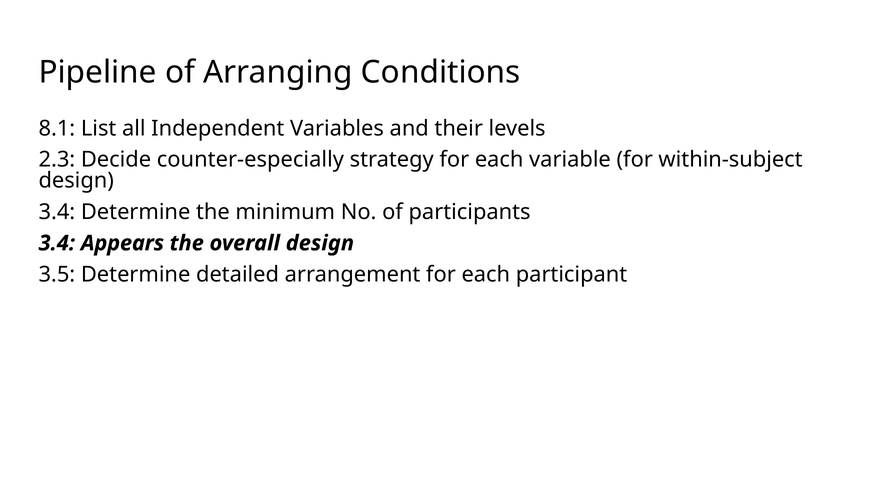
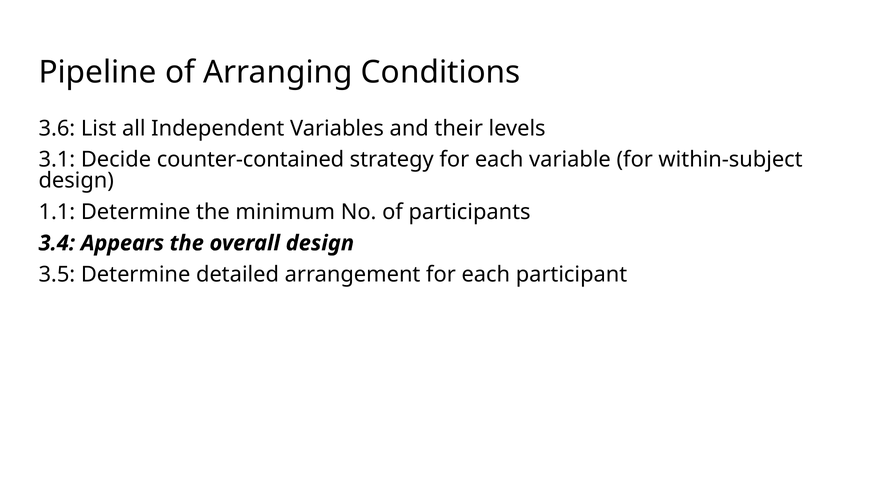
8.1: 8.1 -> 3.6 (57, 129)
2.3: 2.3 -> 3.1 (57, 160)
counter-especially: counter-especially -> counter-contained (250, 160)
3.4: 3.4 -> 1.1 (57, 212)
